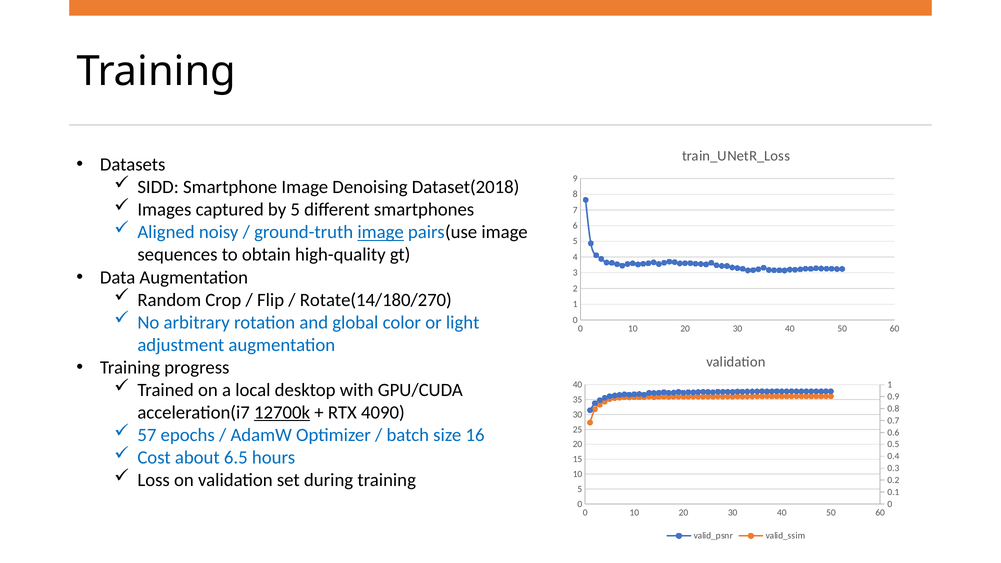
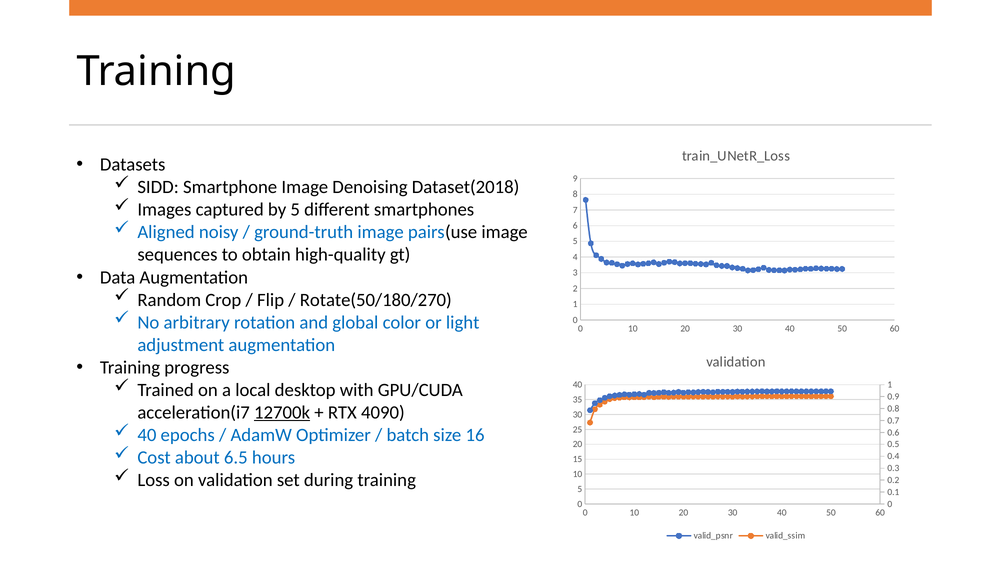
image underline: present -> none (381, 232)
Rotate(14/180/270: Rotate(14/180/270 -> Rotate(50/180/270 (376, 300)
57: 57 -> 40 (147, 435)
